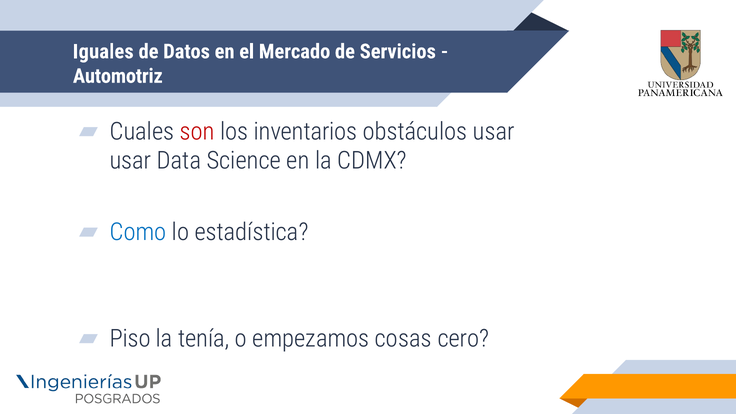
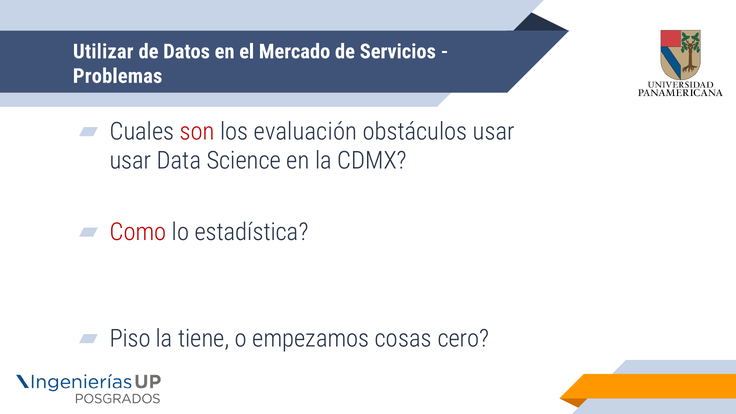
Iguales: Iguales -> Utilizar (103, 52)
Automotriz: Automotriz -> Problemas (118, 76)
inventarios: inventarios -> evaluación (305, 131)
Como colour: blue -> red (138, 232)
tenía: tenía -> tiene (204, 339)
